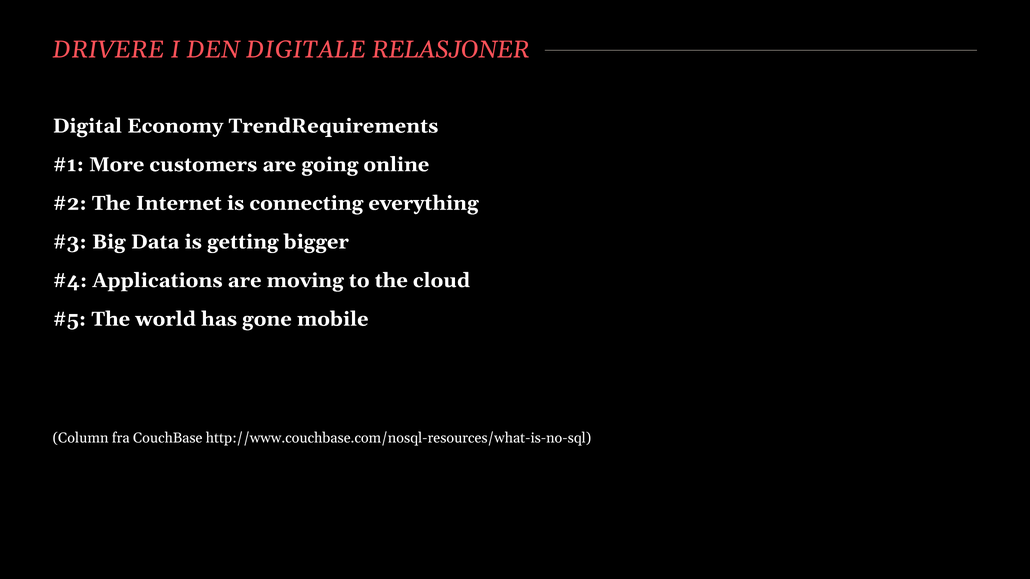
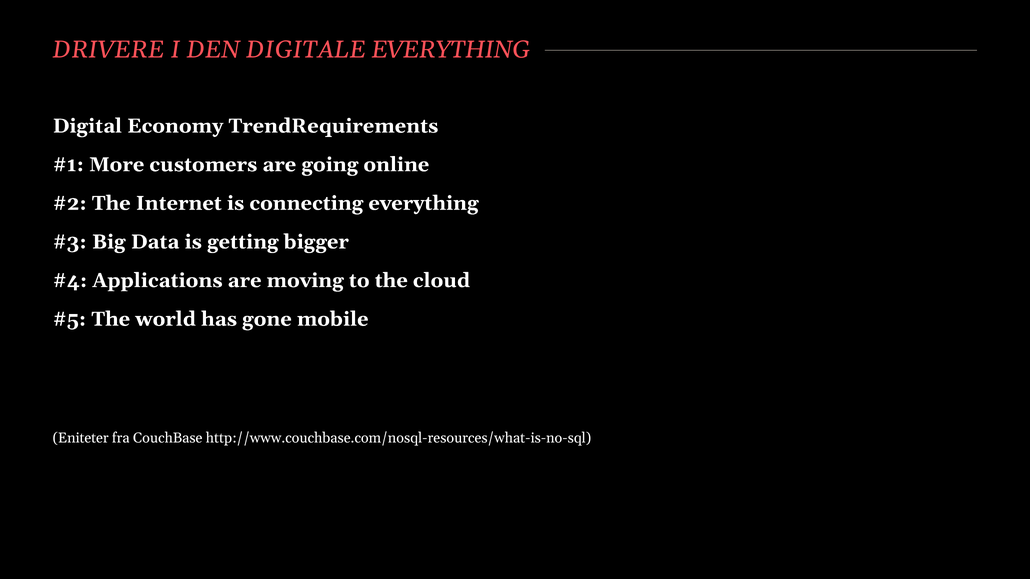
DIGITALE RELASJONER: RELASJONER -> EVERYTHING (451, 50)
Column: Column -> Eniteter (81, 438)
